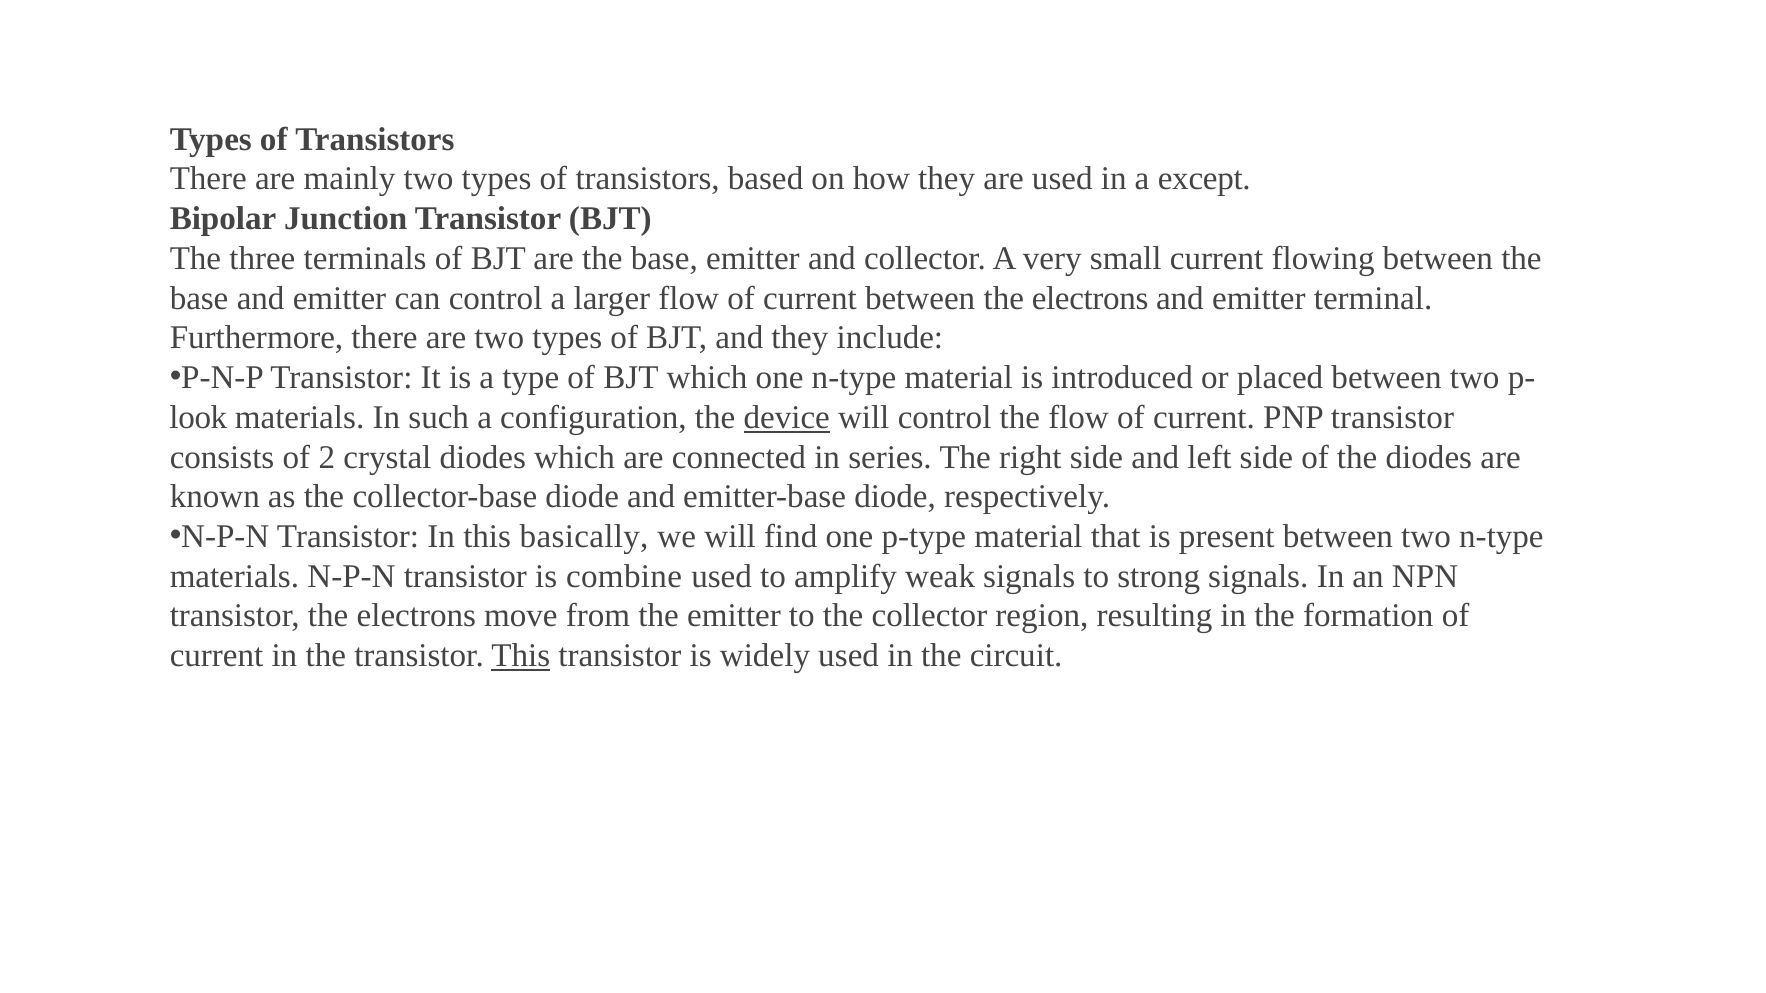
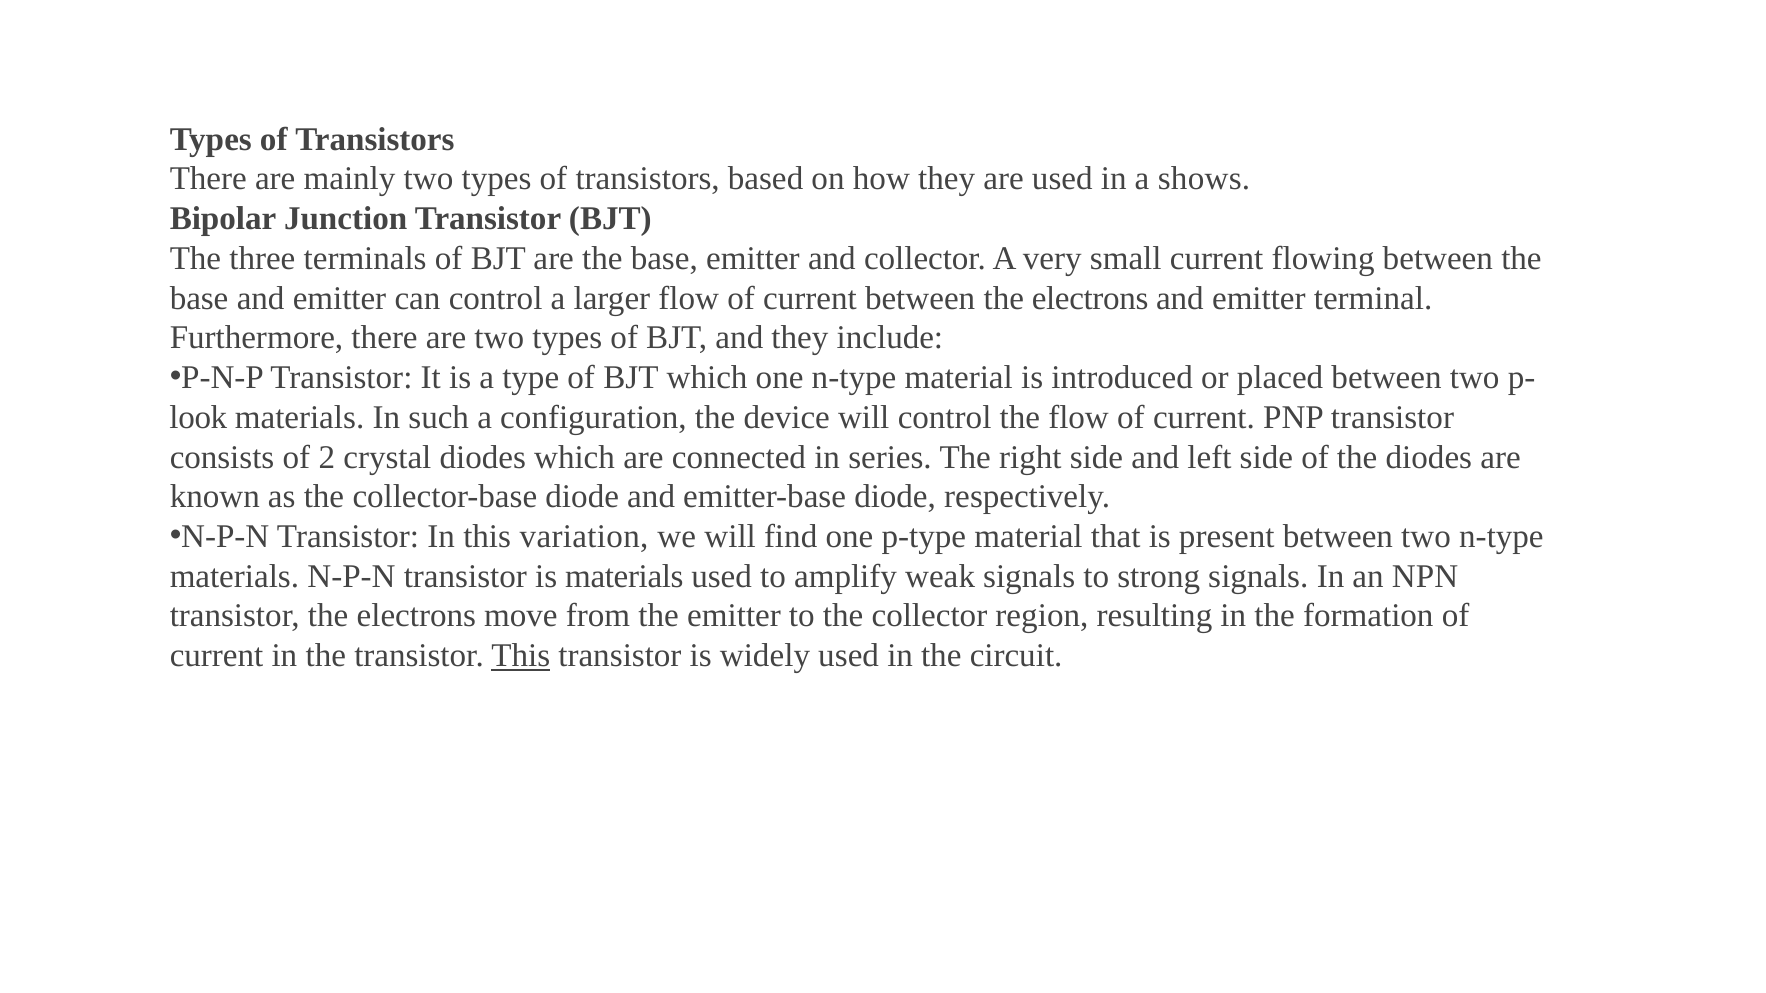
except: except -> shows (1204, 179)
device underline: present -> none (787, 418)
basically: basically -> variation (584, 537)
is combine: combine -> materials (624, 576)
